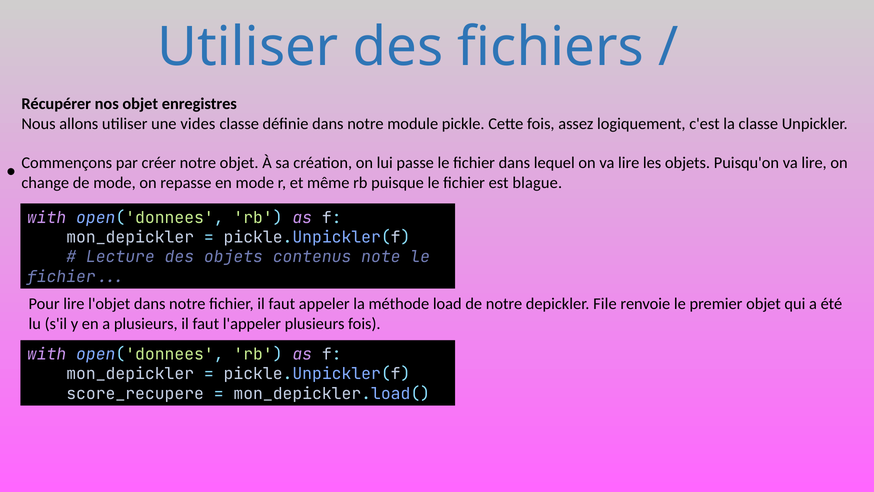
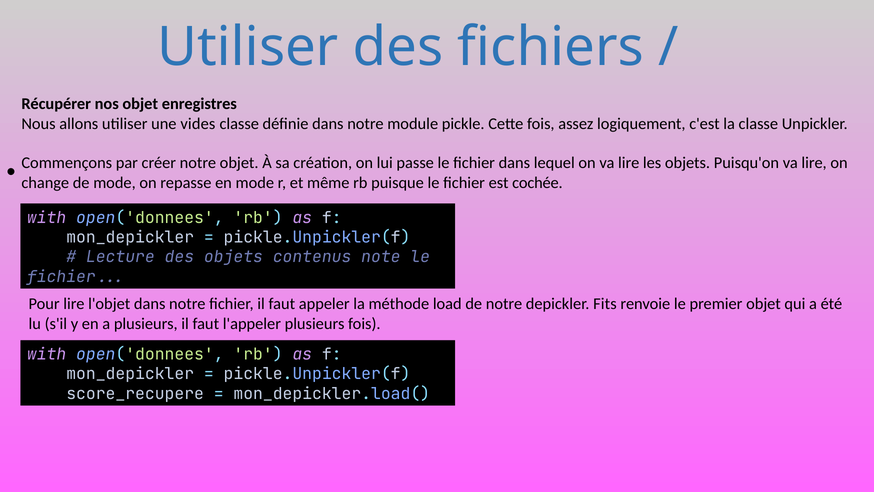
blague: blague -> cochée (537, 183)
File: File -> Fits (605, 304)
